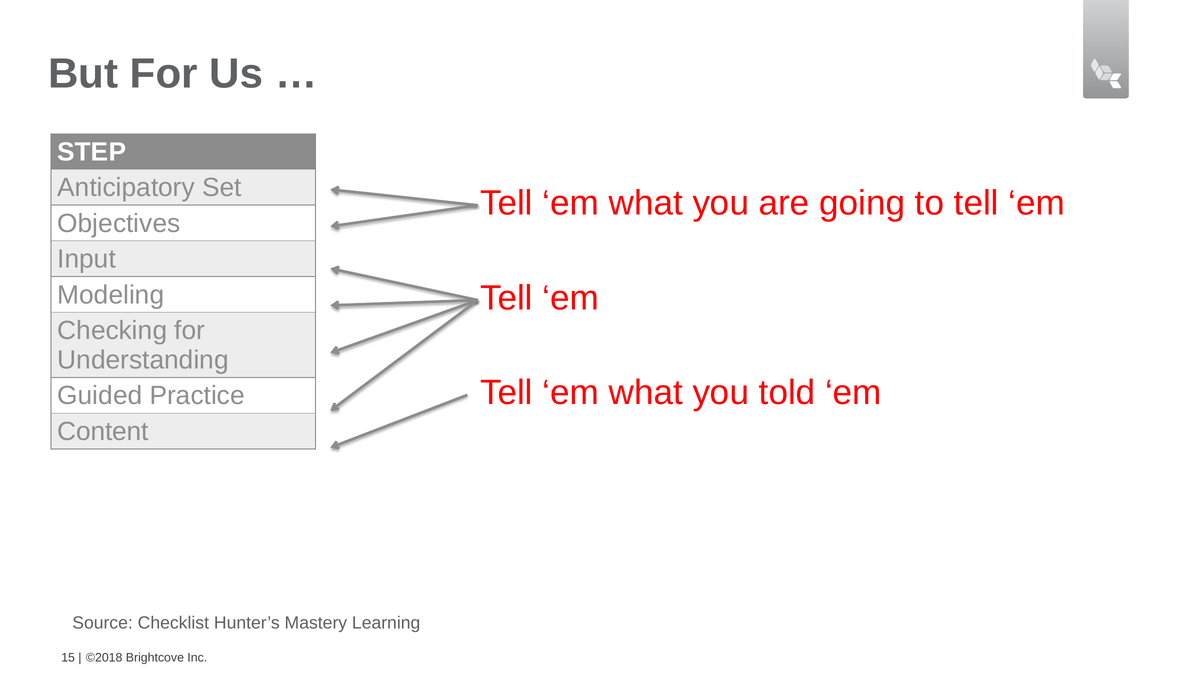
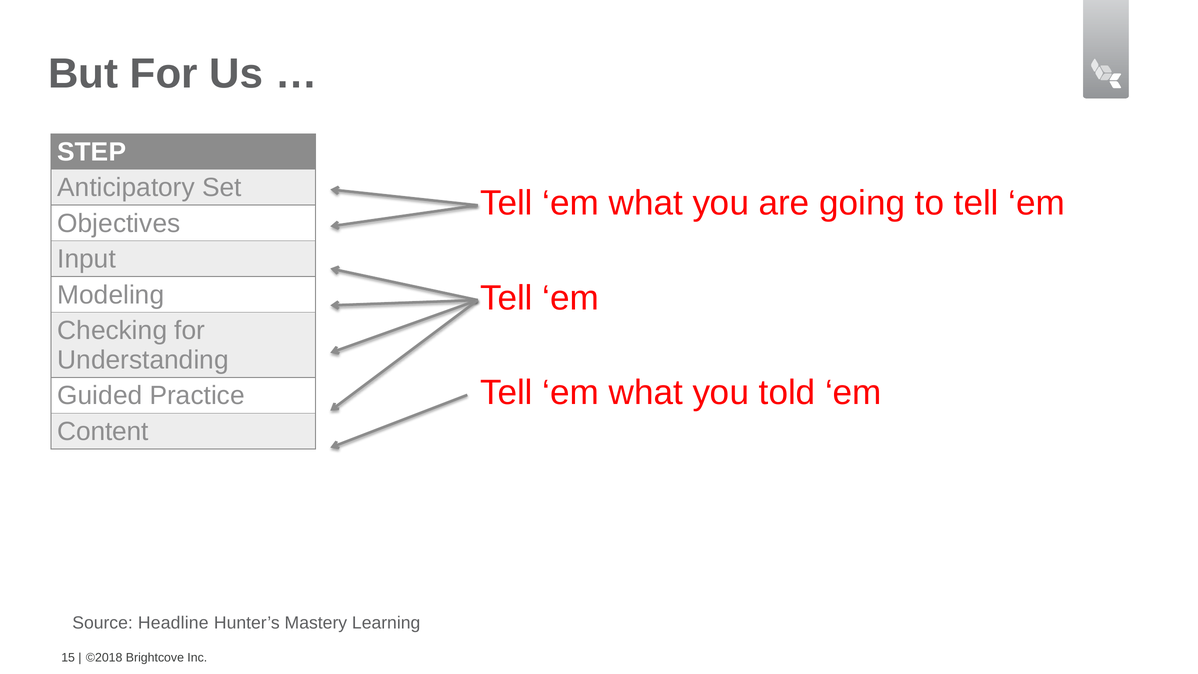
Checklist: Checklist -> Headline (173, 623)
